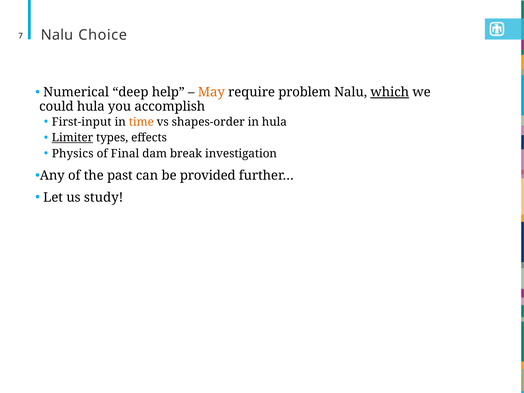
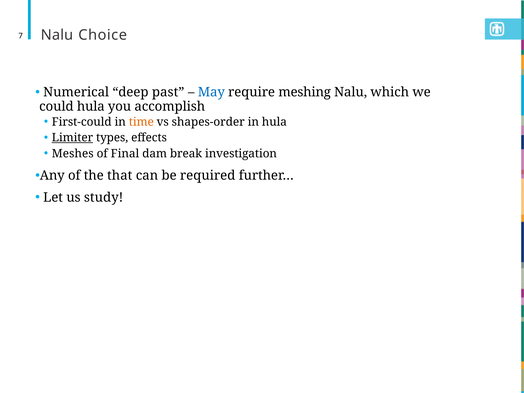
help: help -> past (168, 92)
May colour: orange -> blue (211, 92)
problem: problem -> meshing (305, 92)
which underline: present -> none (390, 92)
First-input: First-input -> First-could (82, 122)
Physics: Physics -> Meshes (73, 154)
past: past -> that (120, 176)
provided: provided -> required (208, 176)
